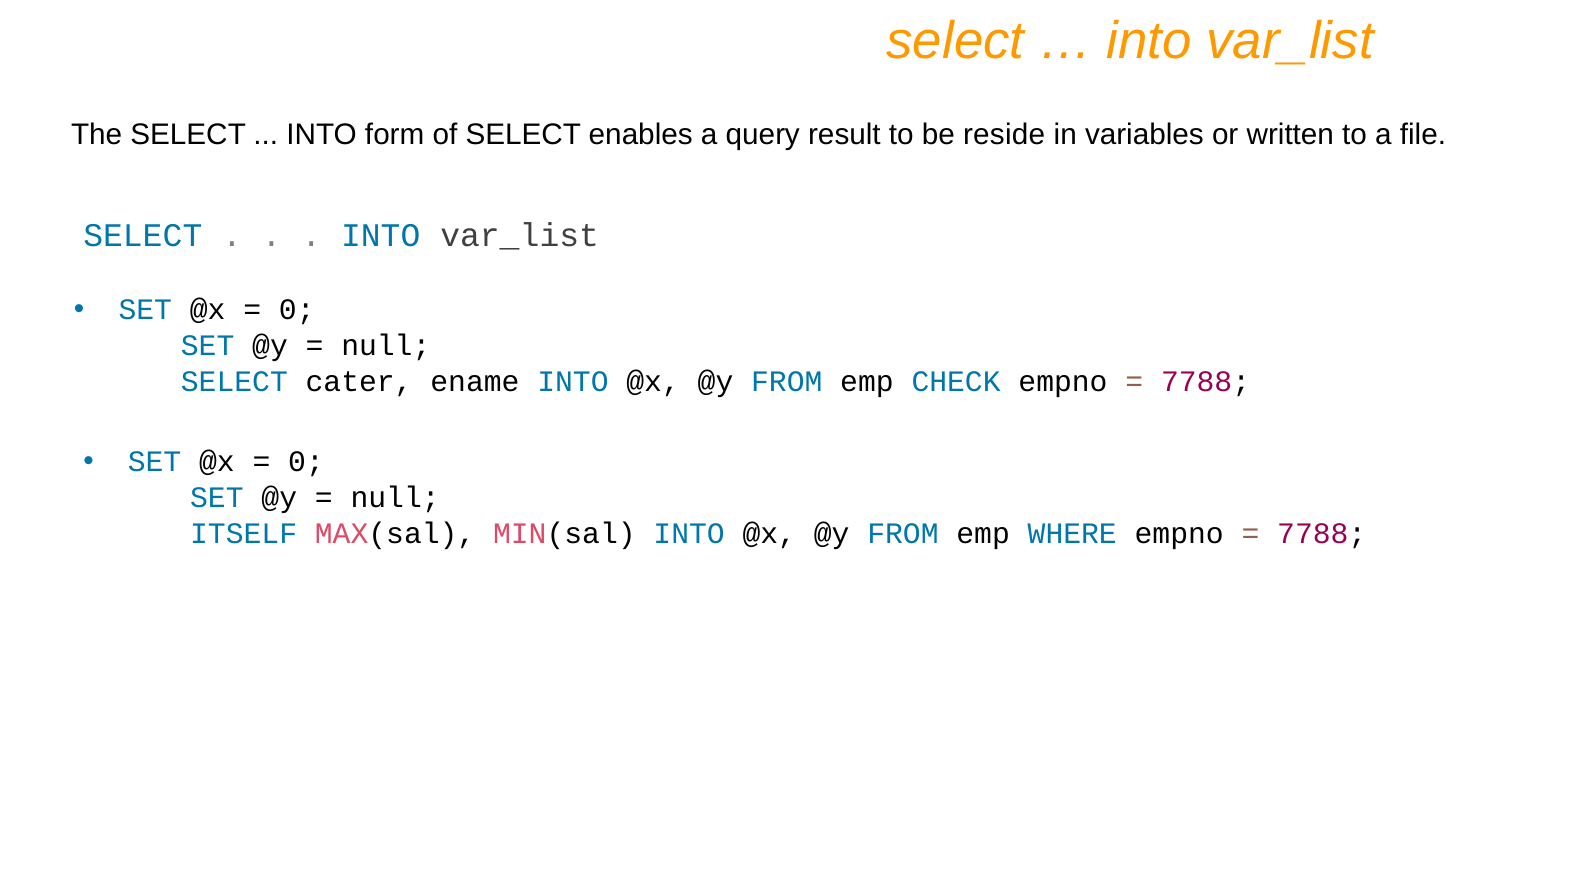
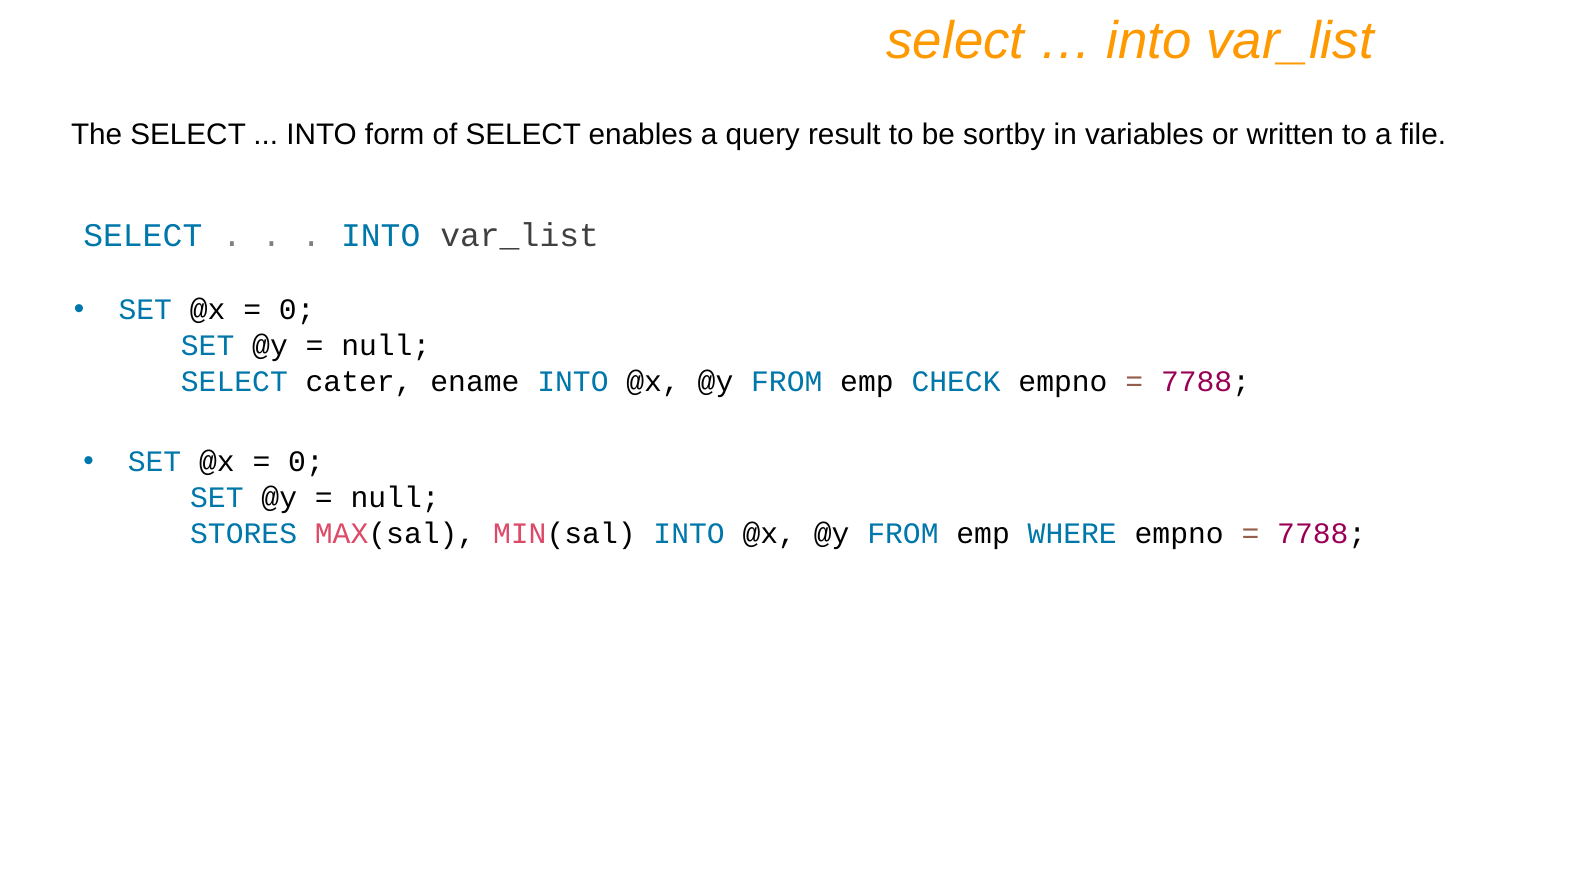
reside: reside -> sortby (1004, 135)
ITSELF: ITSELF -> STORES (244, 533)
